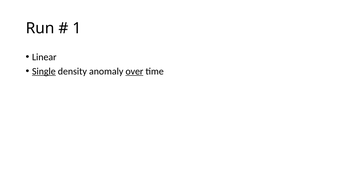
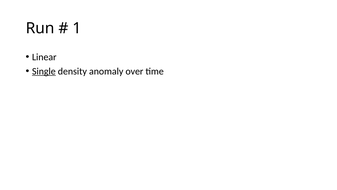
over underline: present -> none (134, 71)
